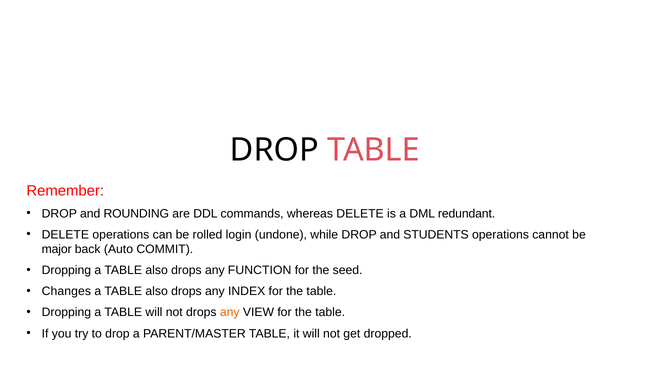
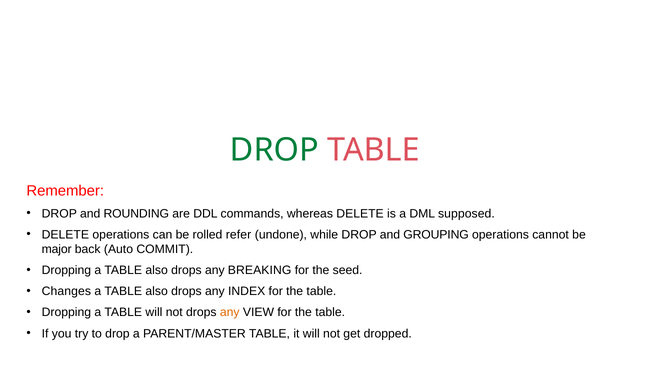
DROP colour: black -> green (274, 150)
redundant: redundant -> supposed (466, 214)
login: login -> refer (239, 235)
STUDENTS: STUDENTS -> GROUPING (436, 235)
FUNCTION: FUNCTION -> BREAKING (260, 271)
